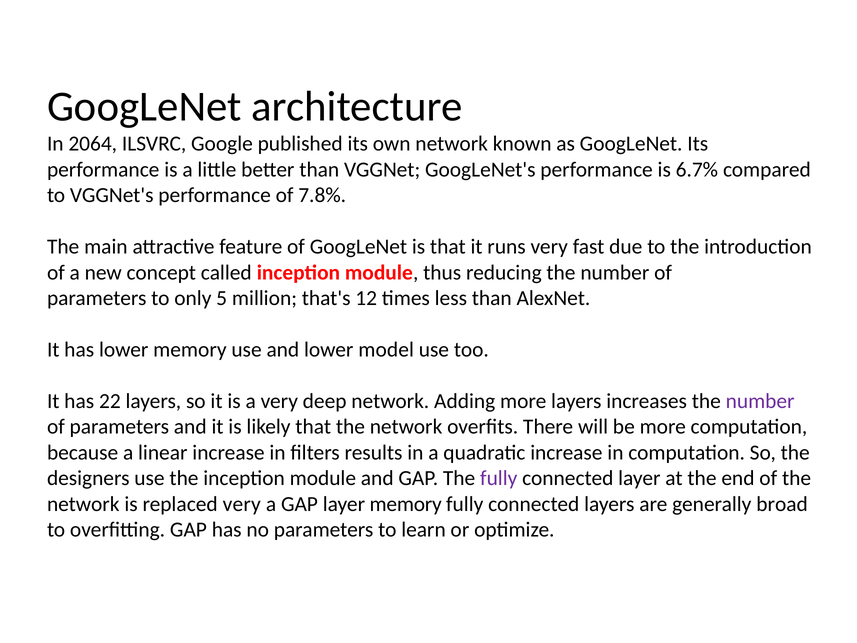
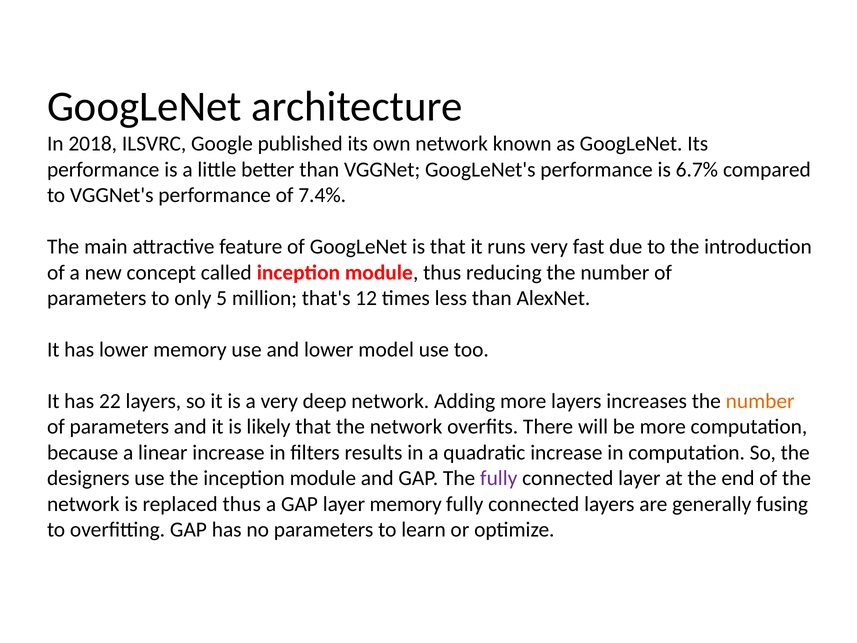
2064: 2064 -> 2018 (93, 144)
7.8%: 7.8% -> 7.4% (322, 195)
number colour: purple -> orange (760, 401)
replaced very: very -> thus (242, 504)
broad: broad -> fusing (782, 504)
